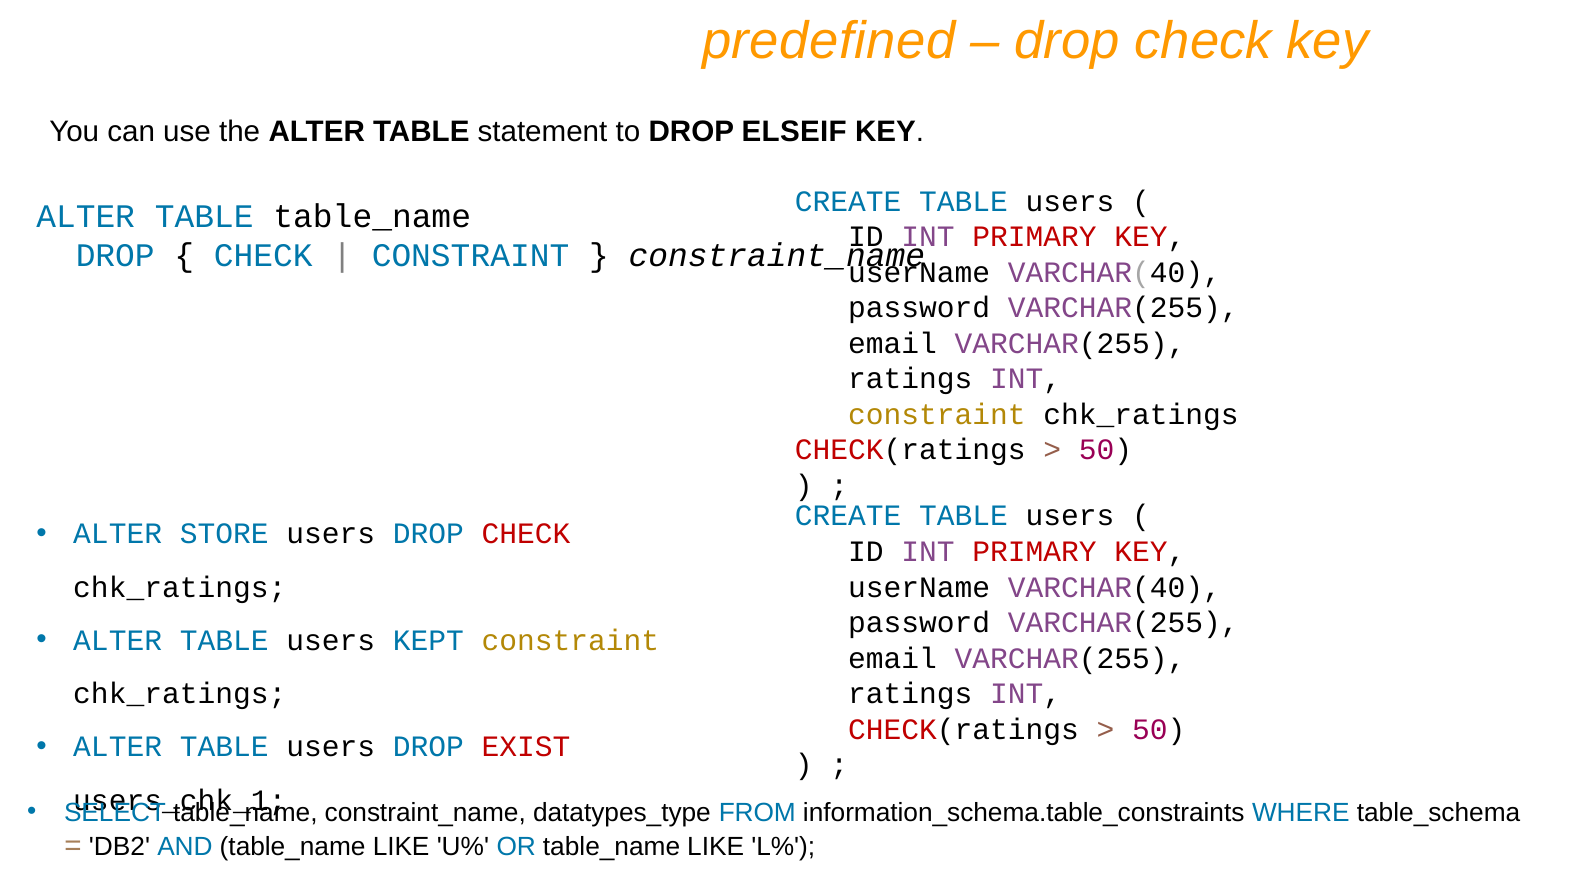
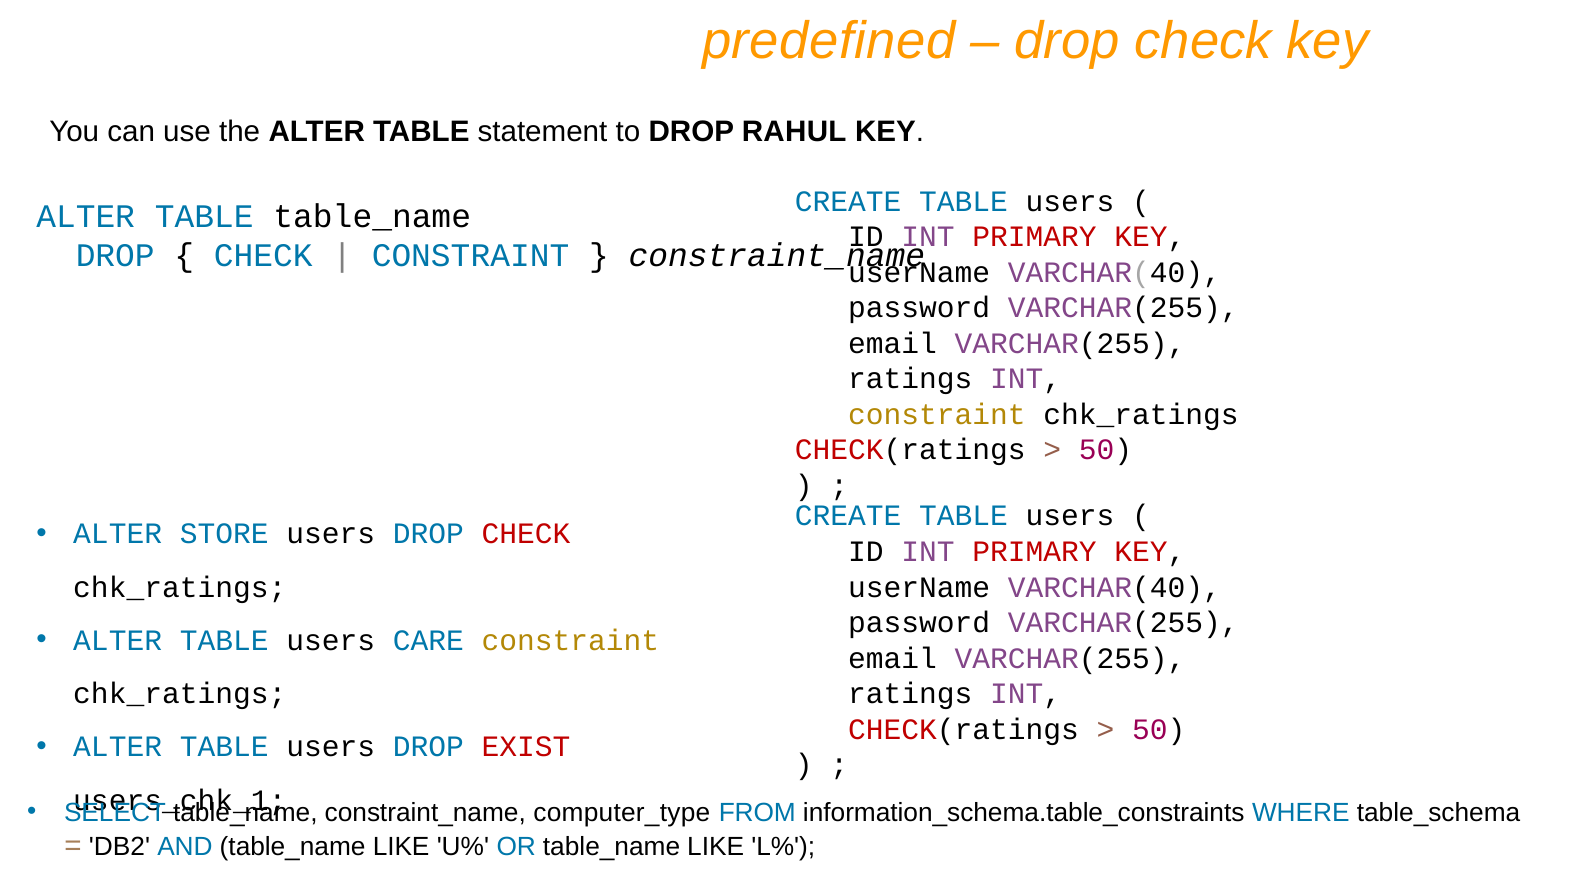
ELSEIF: ELSEIF -> RAHUL (794, 131)
KEPT: KEPT -> CARE (428, 640)
datatypes_type: datatypes_type -> computer_type (622, 812)
